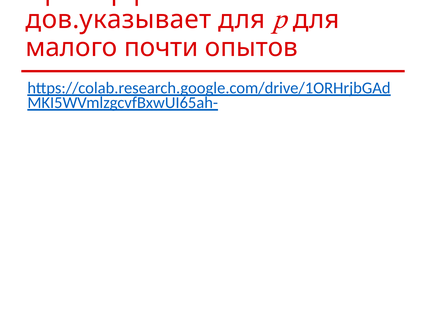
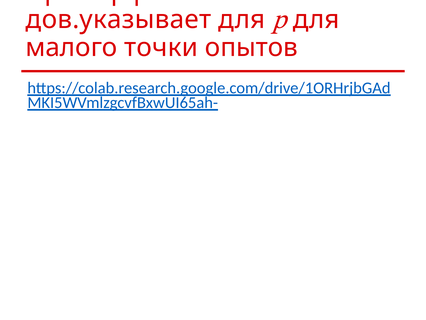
почти: почти -> точки (161, 48)
